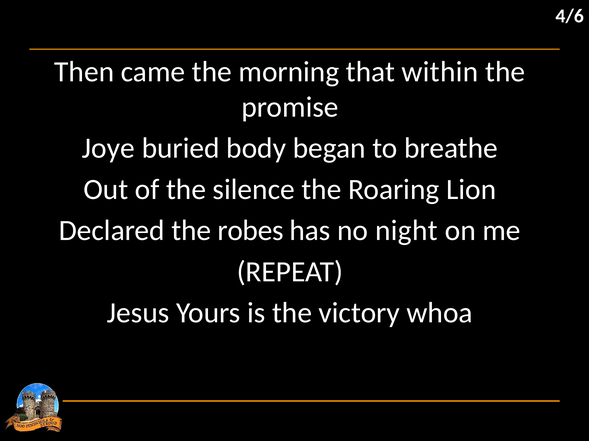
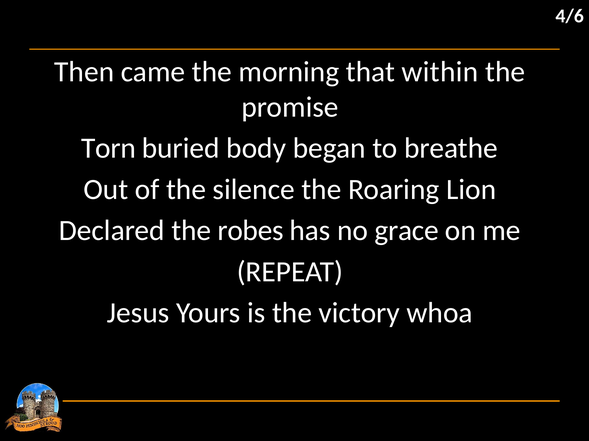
Joye: Joye -> Torn (109, 148)
night: night -> grace (407, 231)
